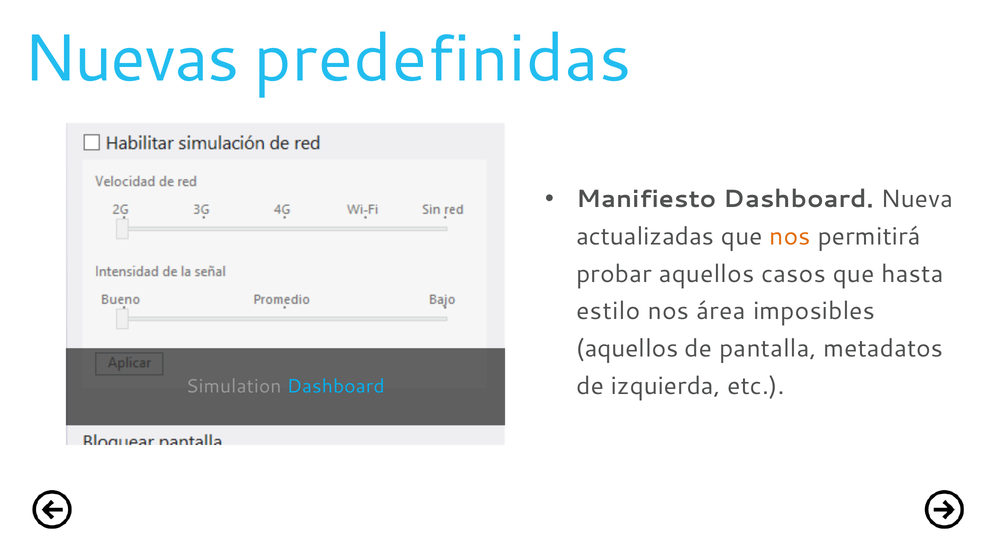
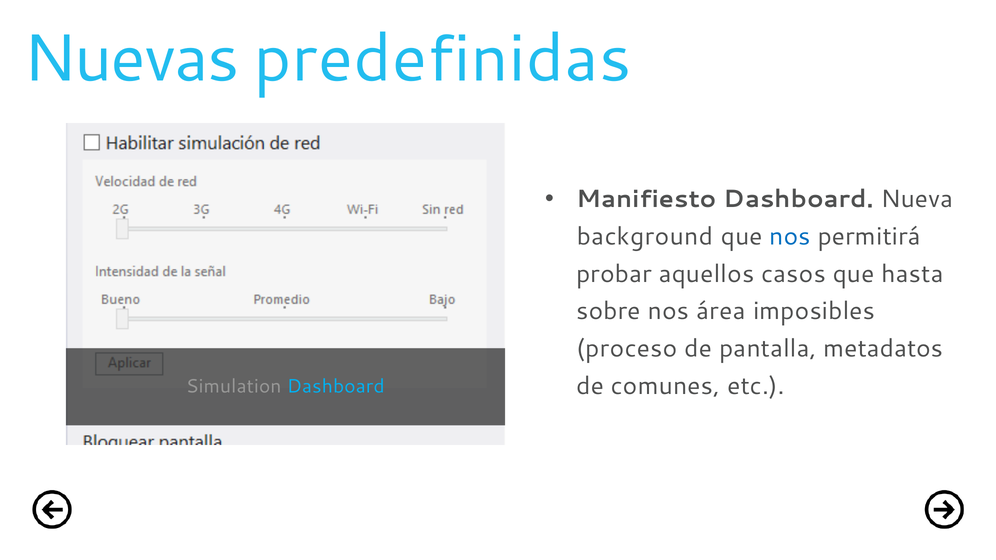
actualizadas: actualizadas -> background (645, 237)
nos colour: orange -> blue (790, 237)
estilo: estilo -> sobre (609, 311)
aquellos: aquellos -> proceso (627, 349)
izquierda: izquierda -> comunes (665, 386)
